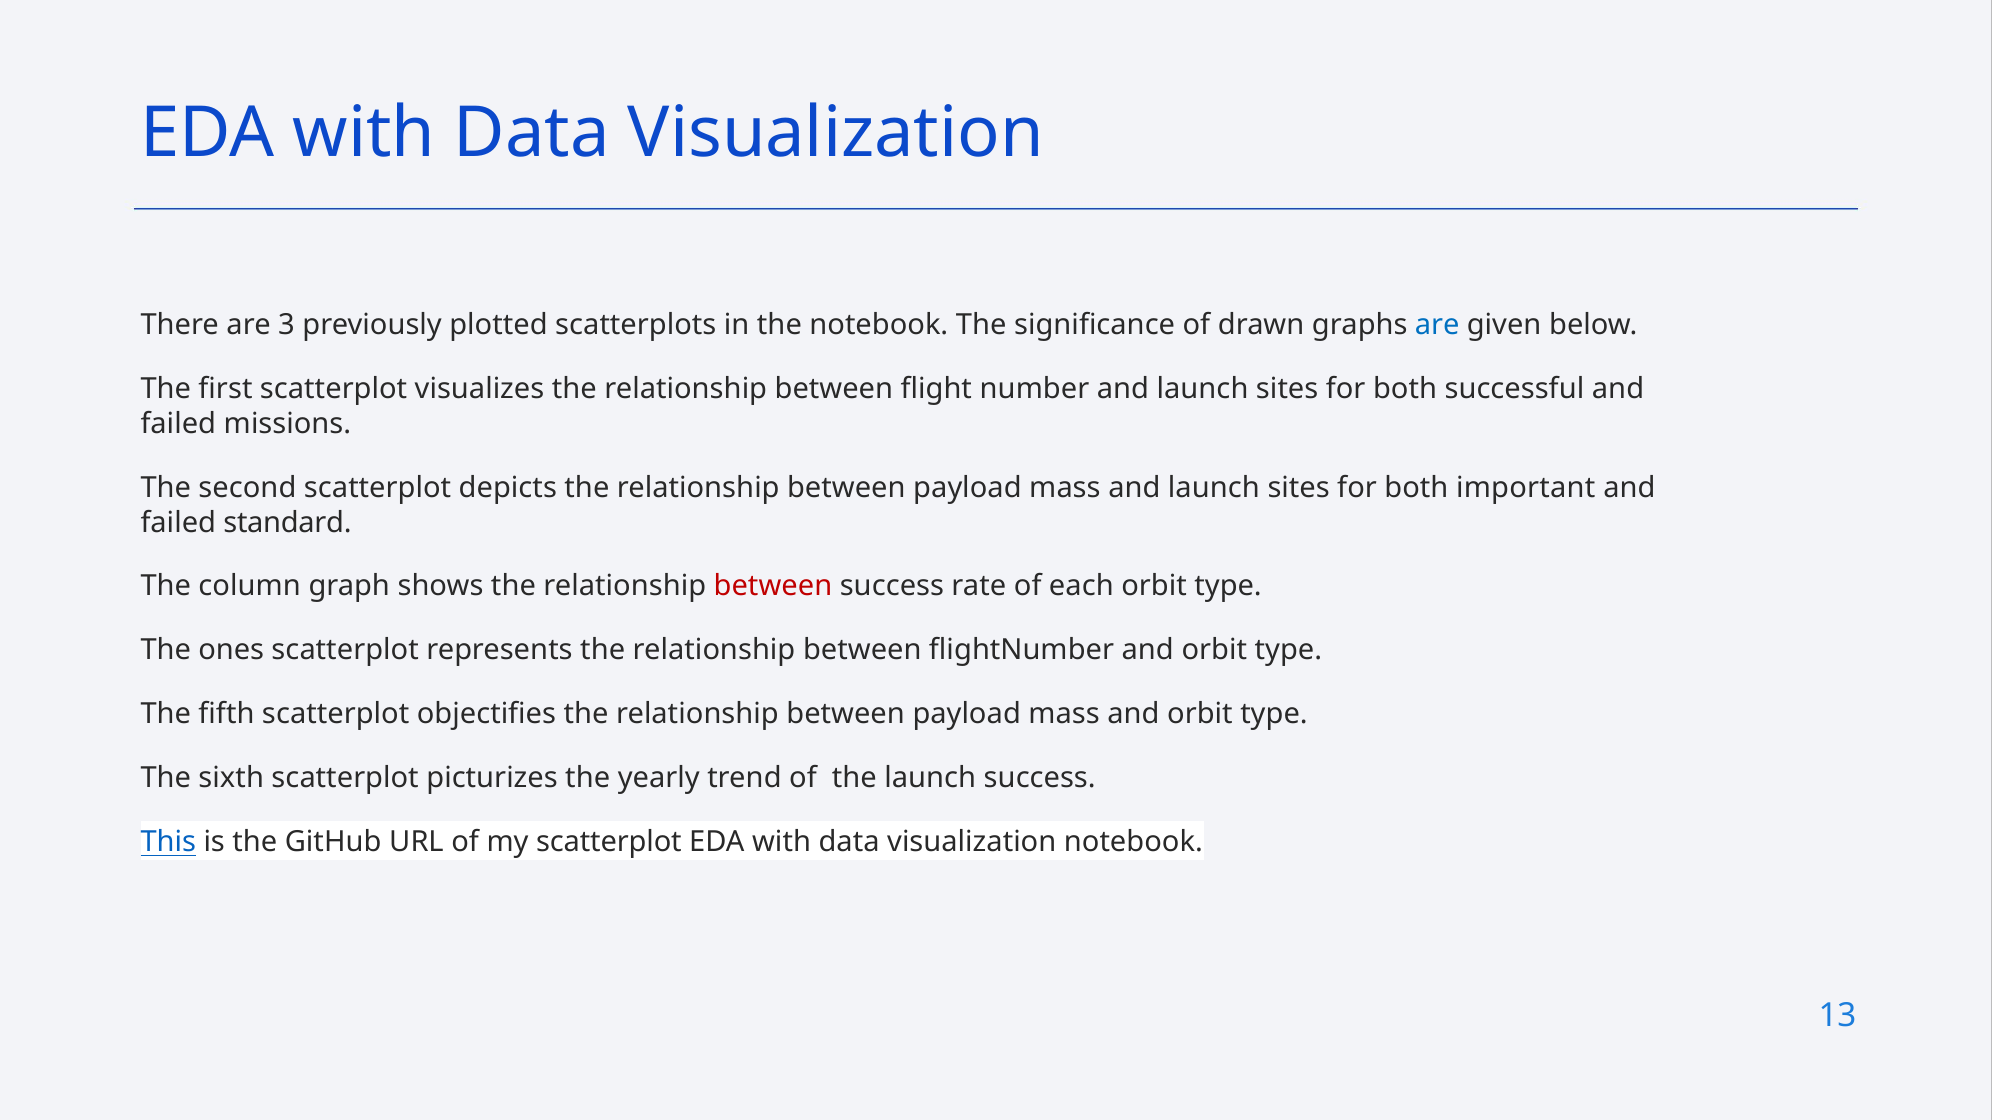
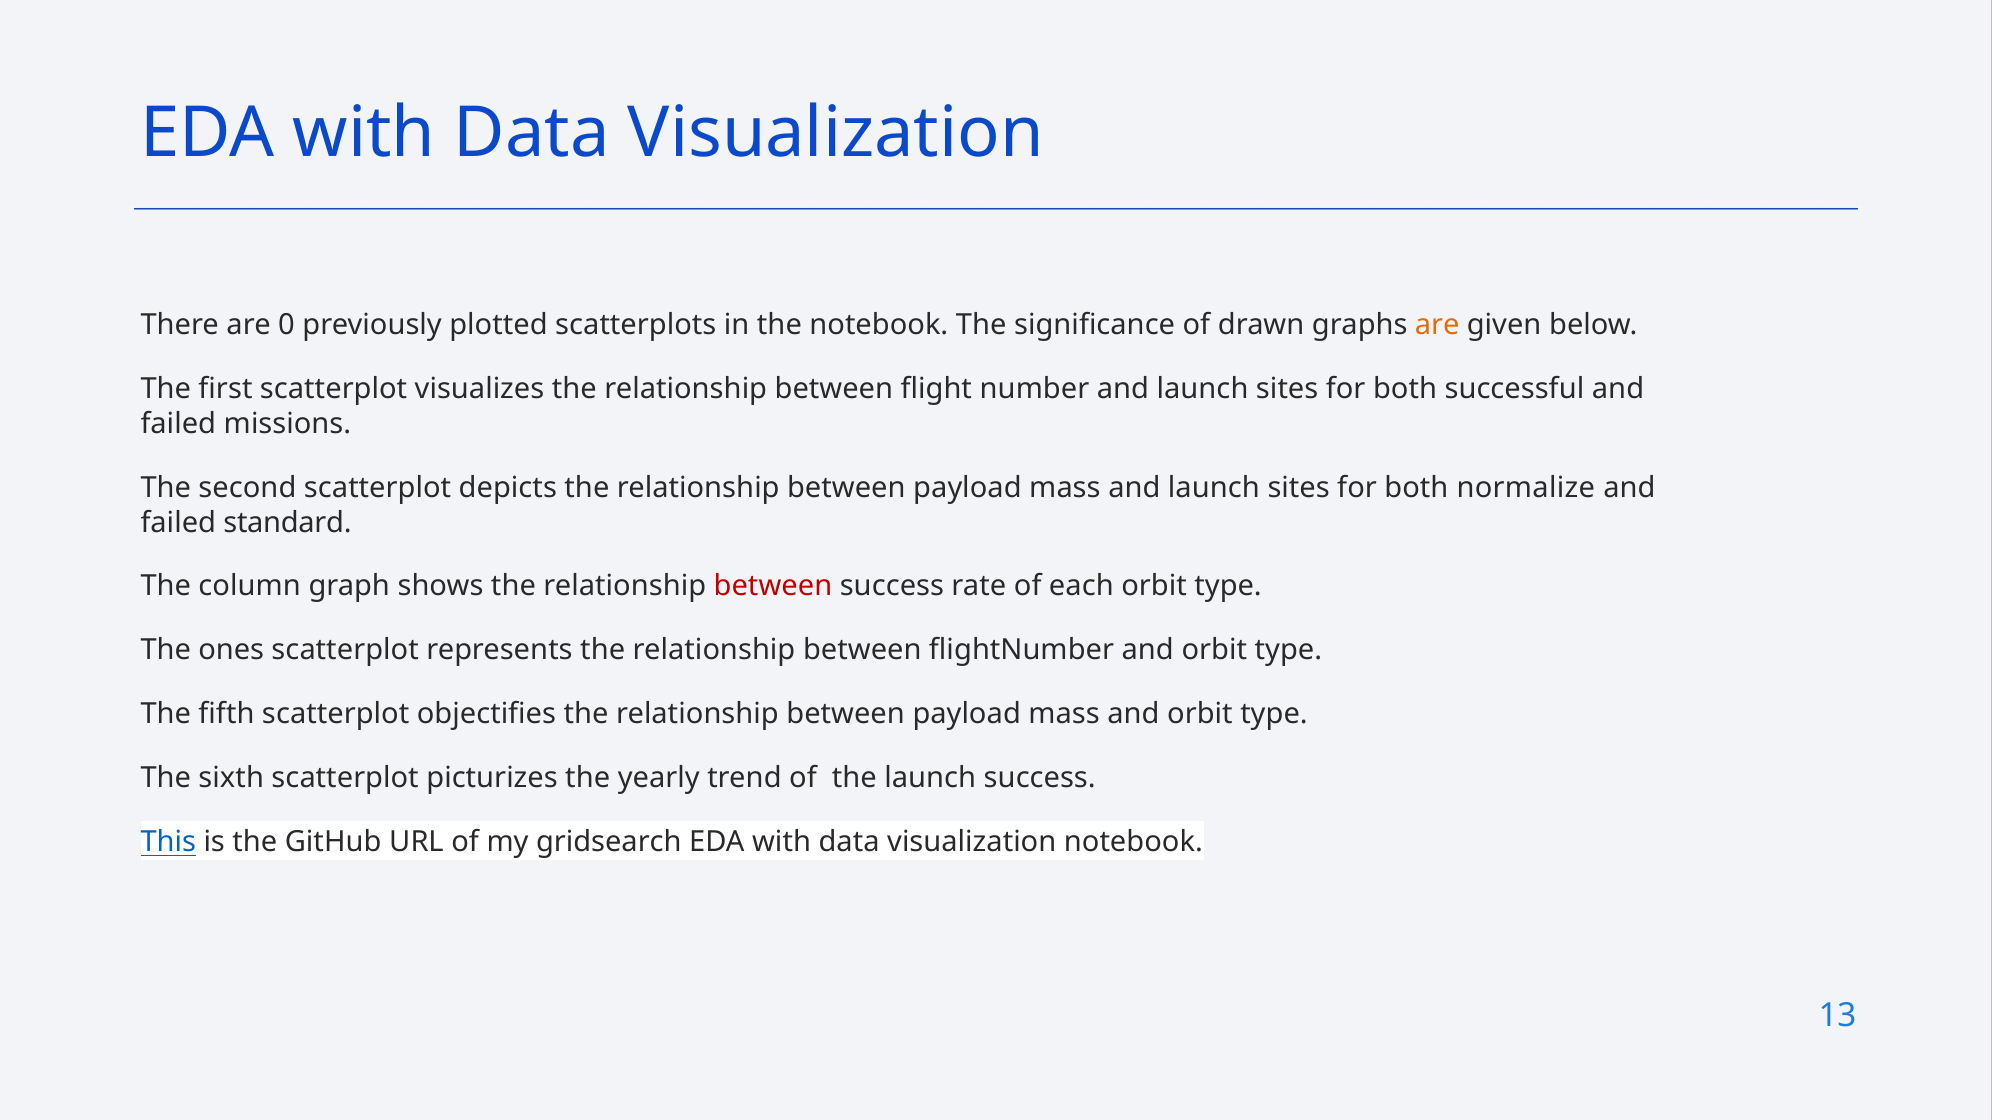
3: 3 -> 0 (286, 325)
are colour: blue -> orange (1437, 325)
important: important -> normalize (1526, 488)
my scatterplot: scatterplot -> gridsearch (609, 842)
